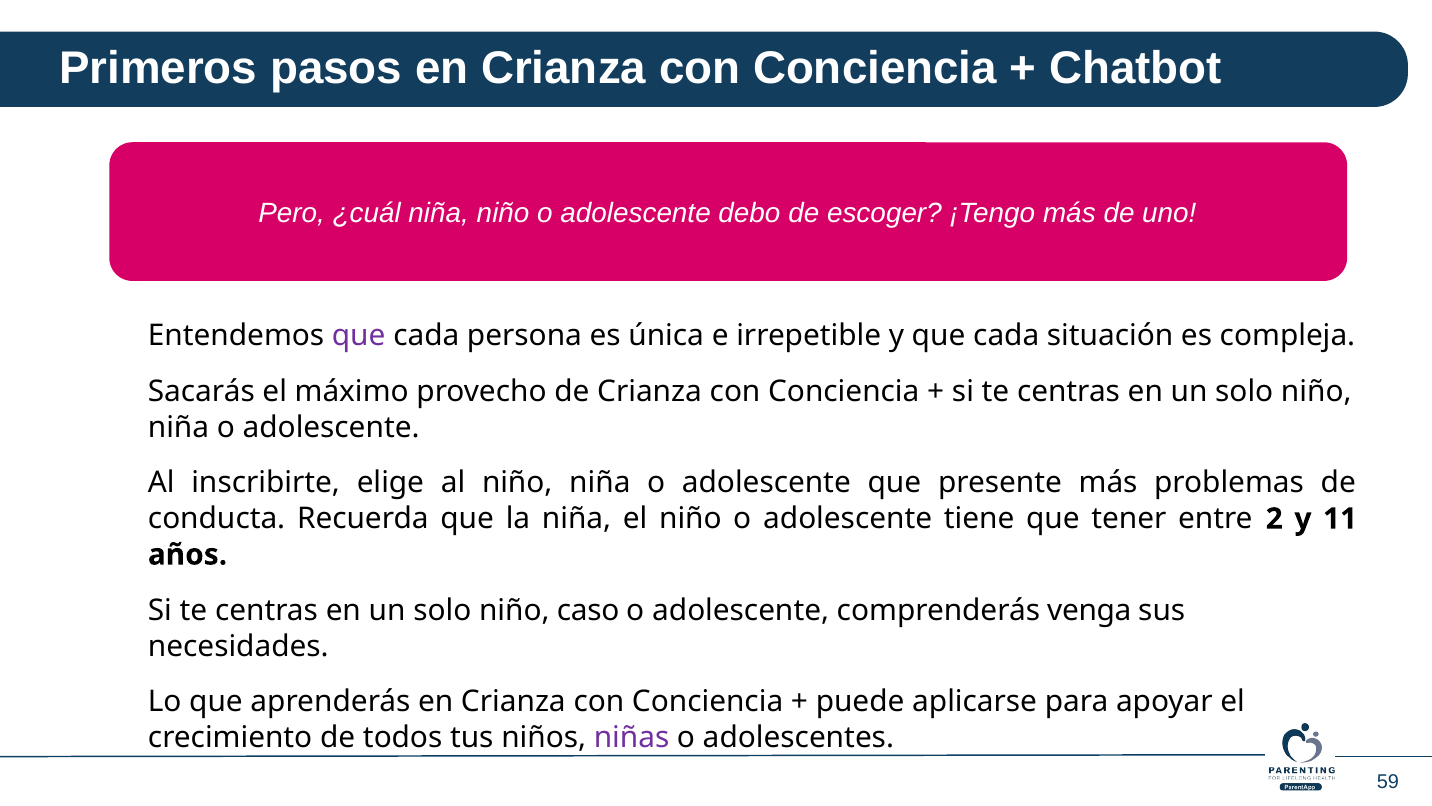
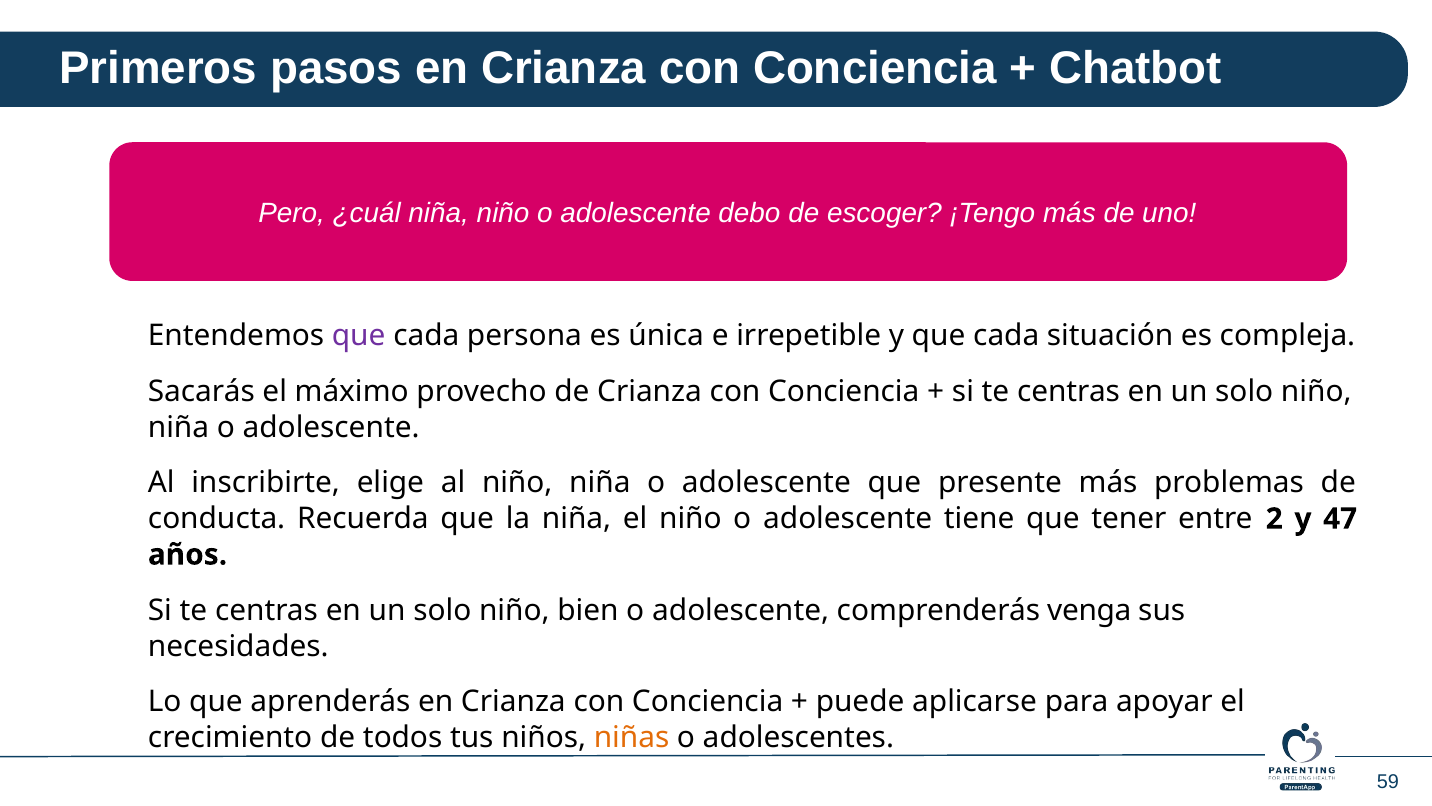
11: 11 -> 47 (1340, 519)
caso: caso -> bien (588, 610)
niñas colour: purple -> orange (632, 737)
